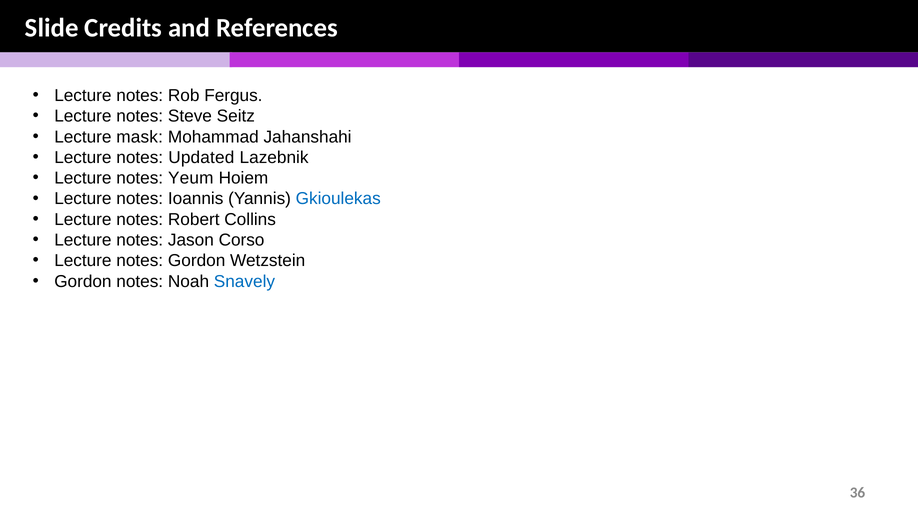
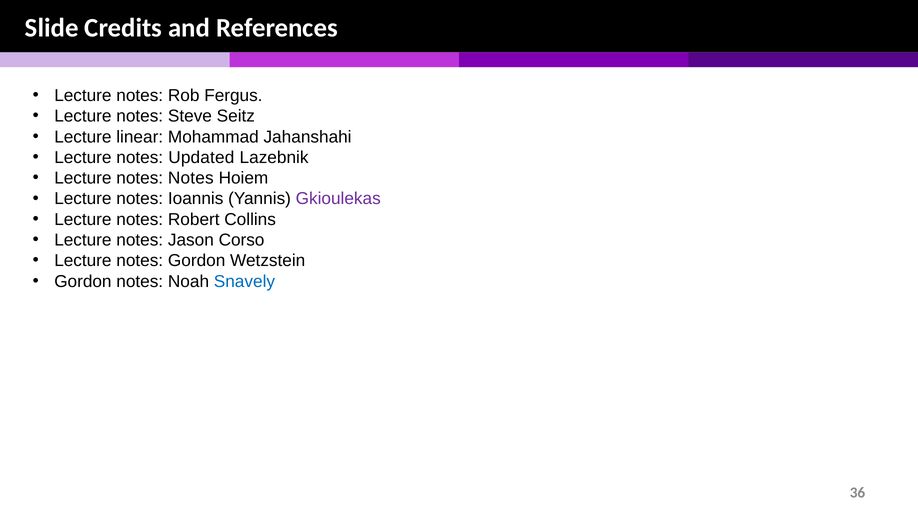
mask: mask -> linear (140, 137)
notes Yeum: Yeum -> Notes (191, 178)
Gkioulekas colour: blue -> purple (338, 199)
